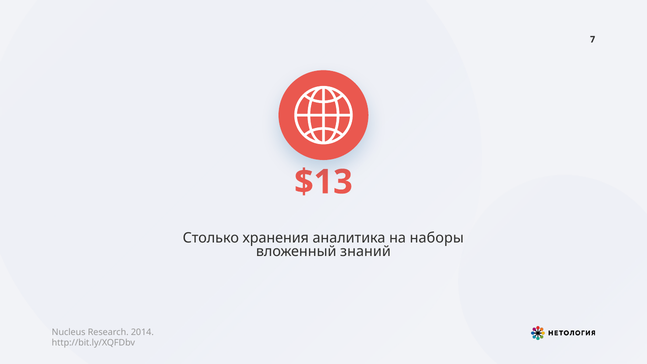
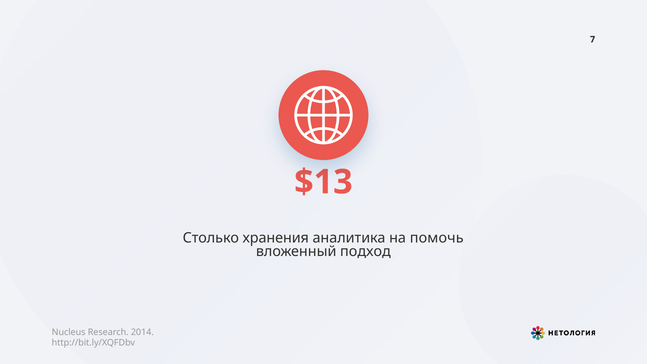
наборы: наборы -> помочь (437, 238)
знаний: знаний -> подход (365, 252)
